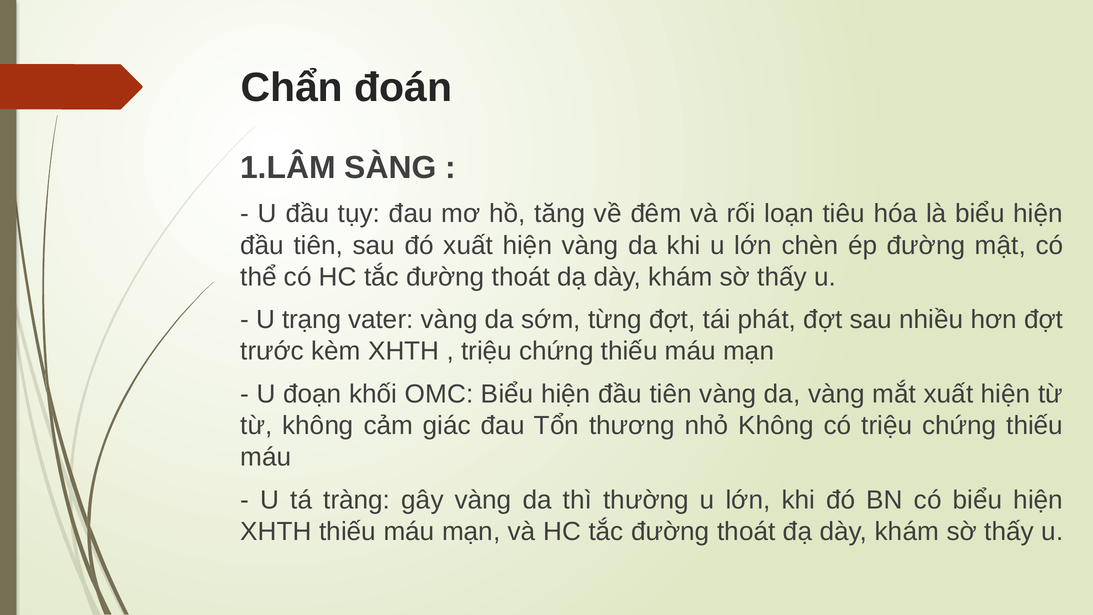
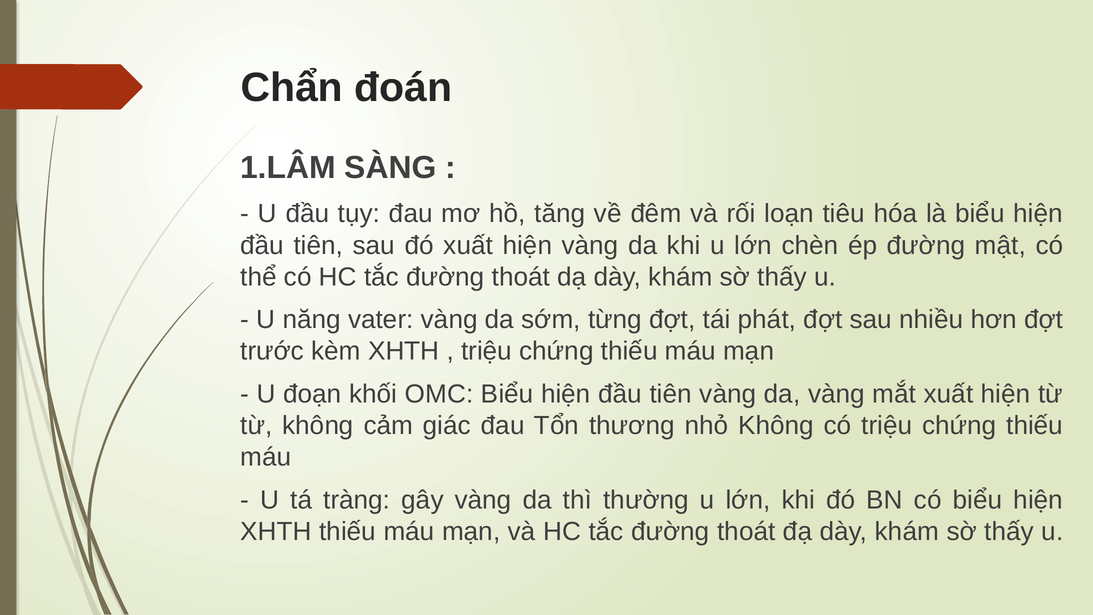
trạng: trạng -> năng (312, 320)
